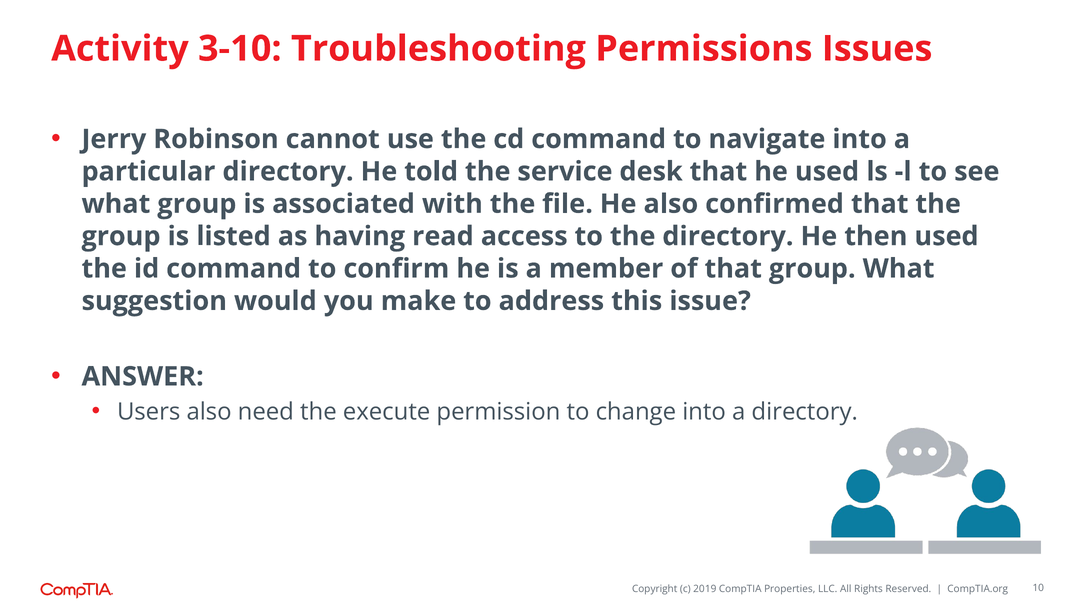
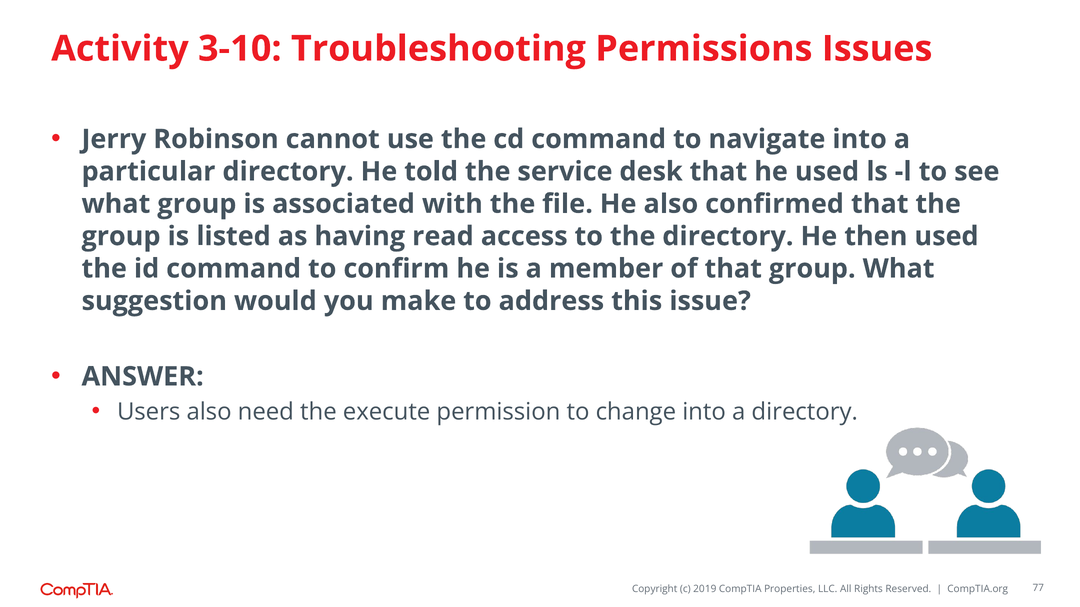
10: 10 -> 77 (1038, 588)
